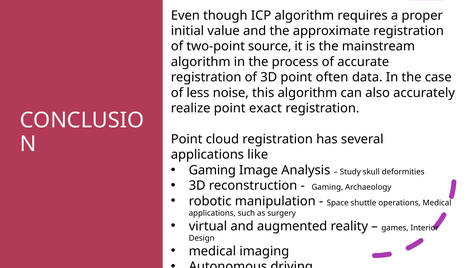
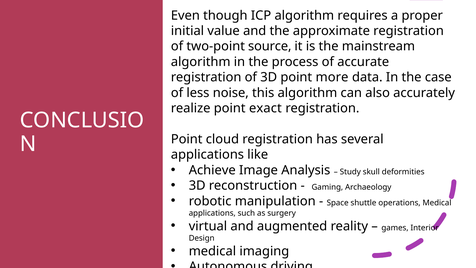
often: often -> more (332, 77)
Gaming: Gaming -> Achieve (212, 170)
